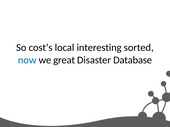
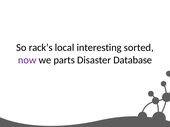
cost’s: cost’s -> rack’s (41, 48)
now colour: blue -> purple (27, 60)
great: great -> parts (64, 60)
